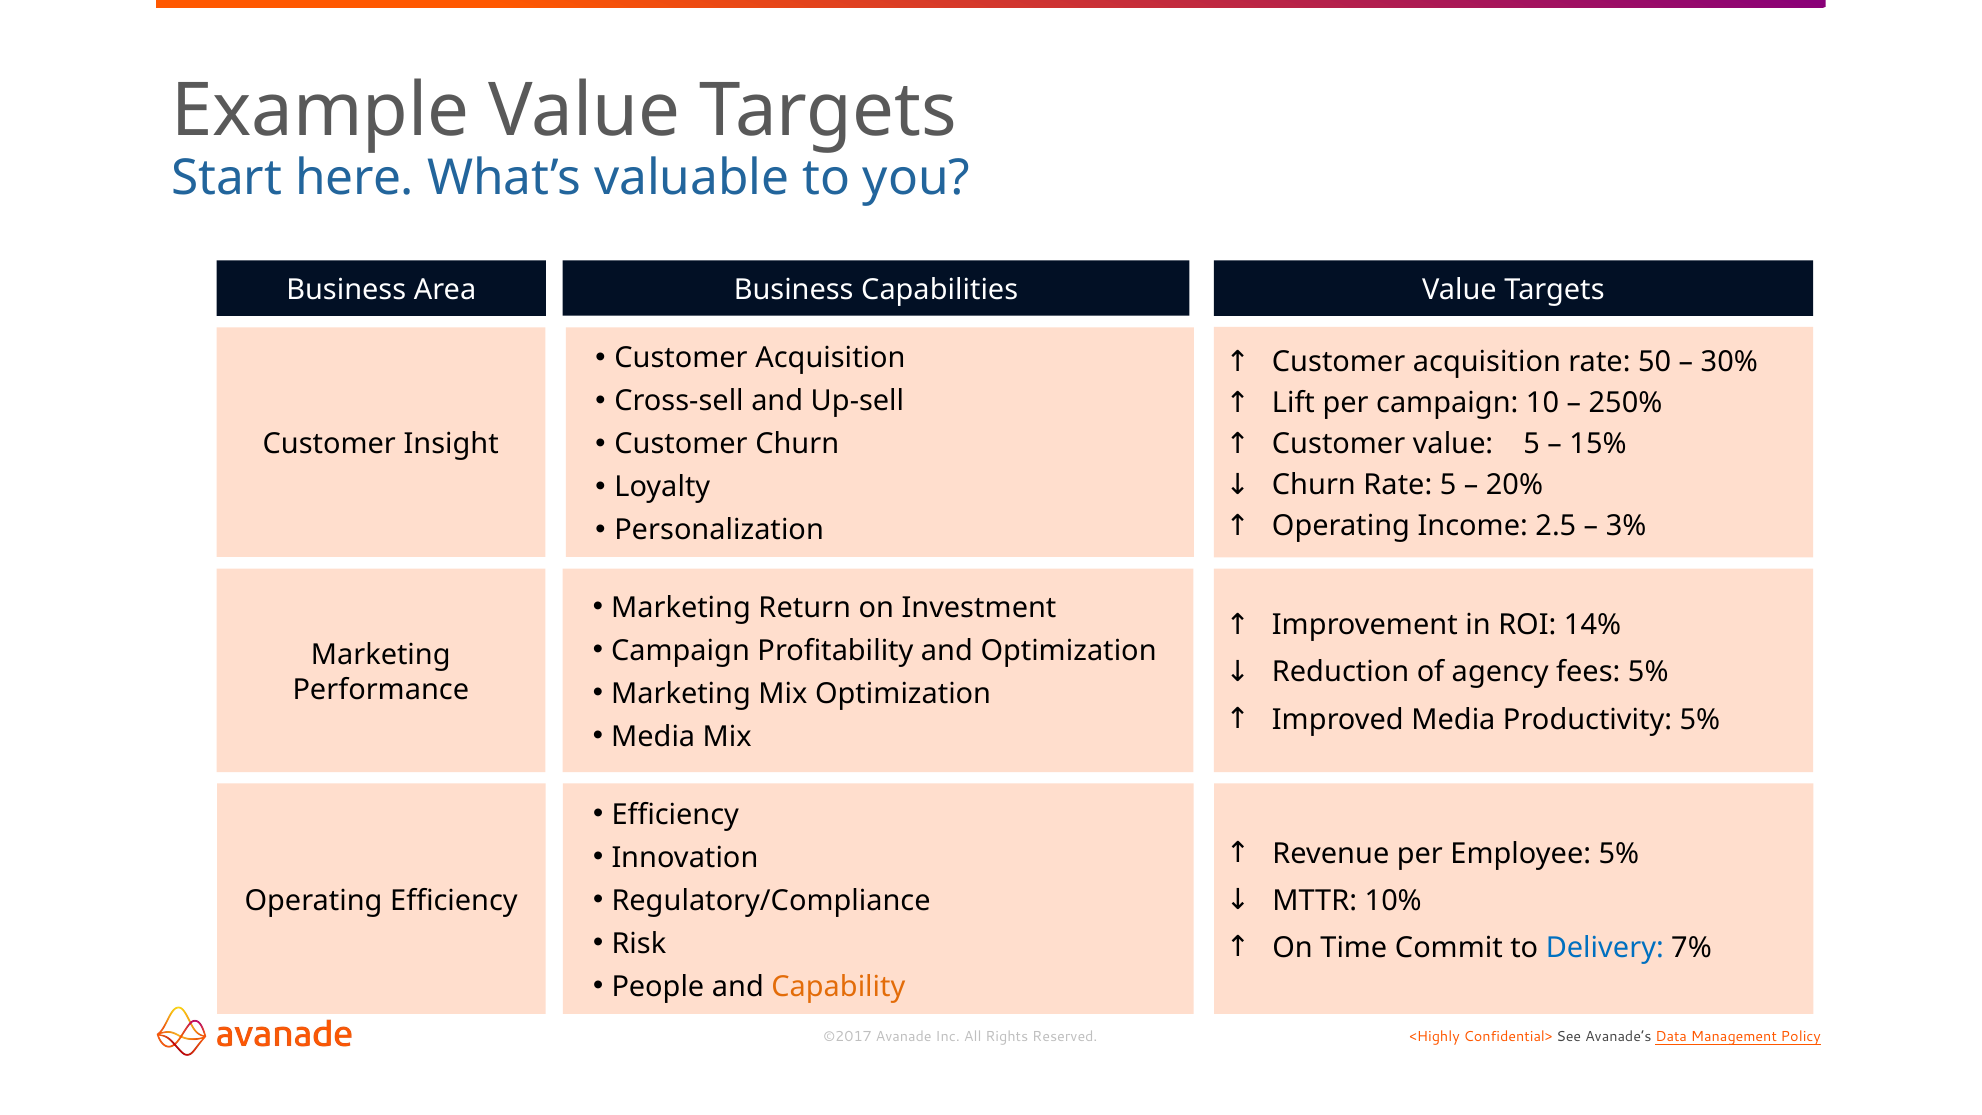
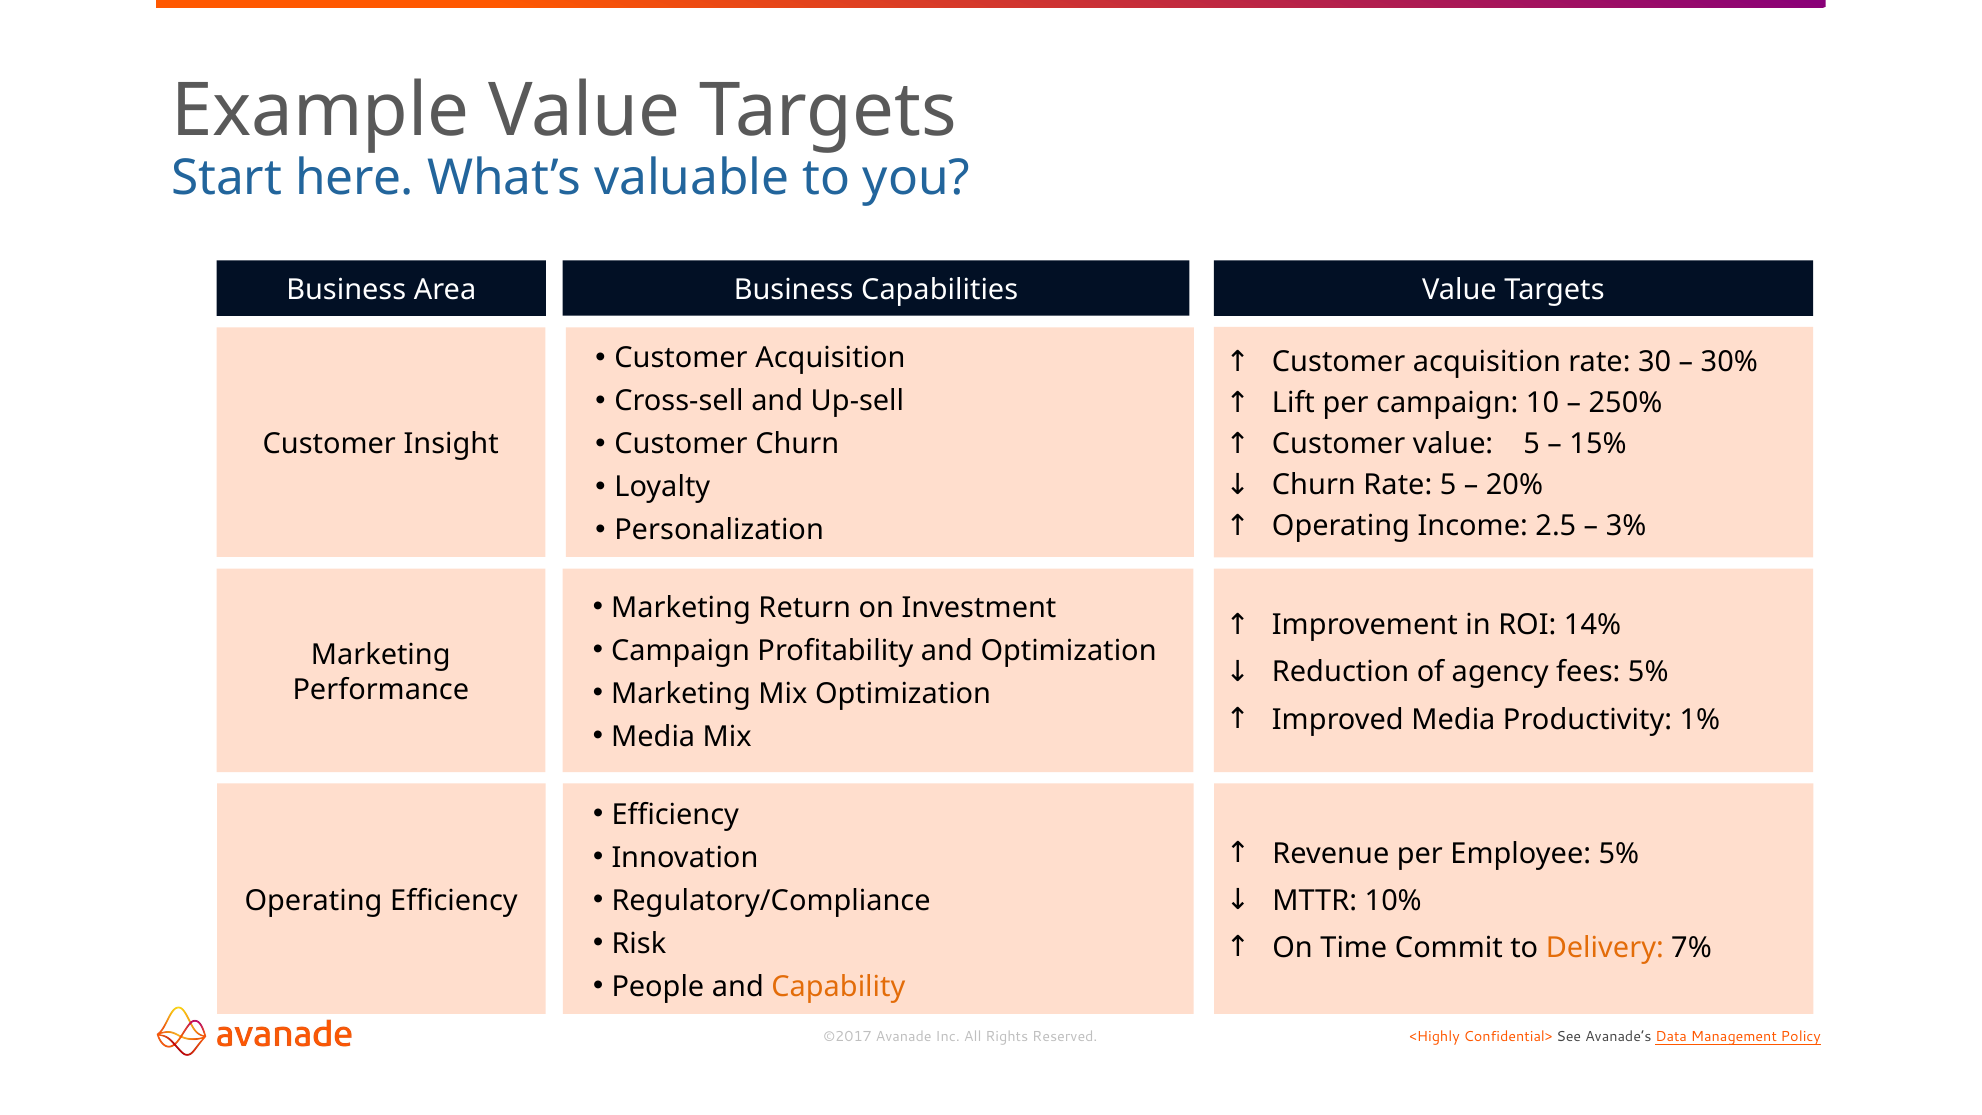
50: 50 -> 30 (1655, 362)
Productivity 5%: 5% -> 1% (1700, 719)
Delivery colour: blue -> orange (1605, 948)
